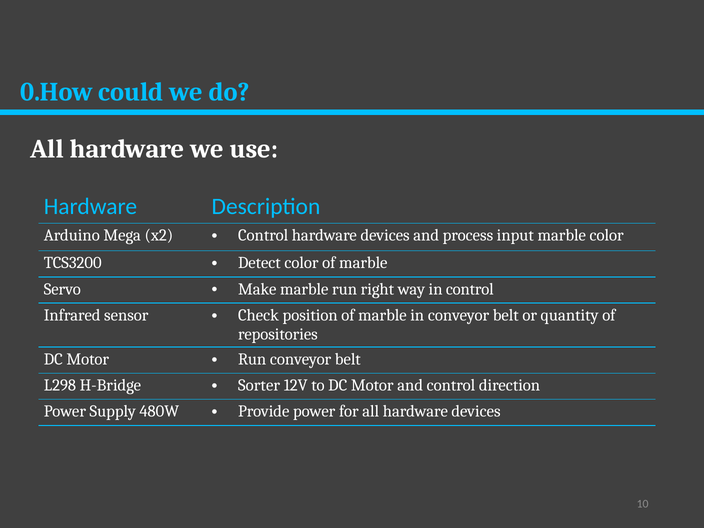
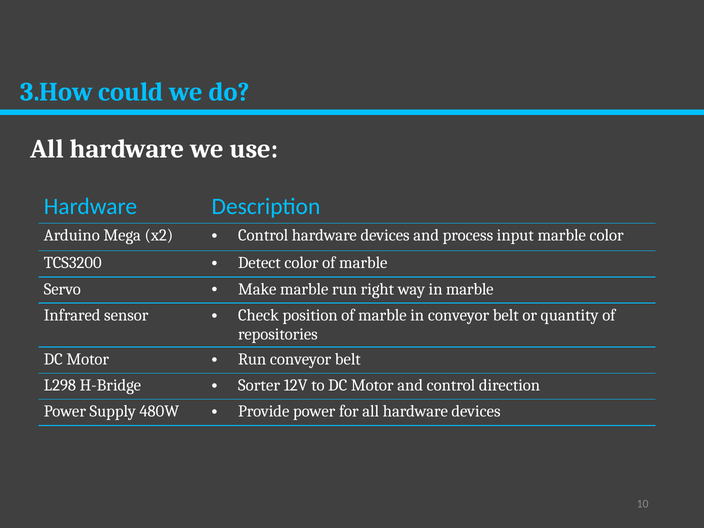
0.How: 0.How -> 3.How (57, 92)
in control: control -> marble (470, 289)
